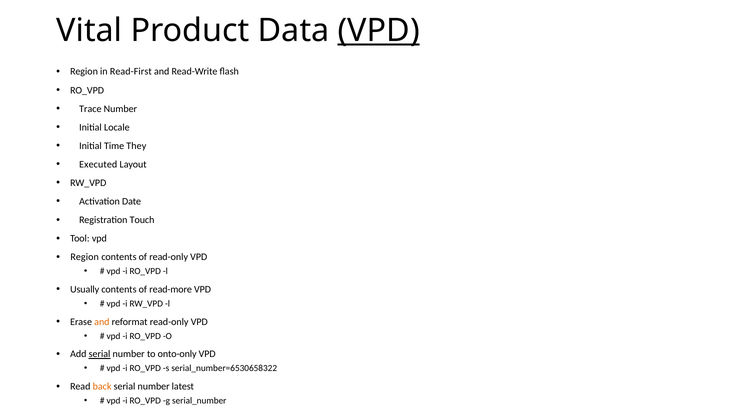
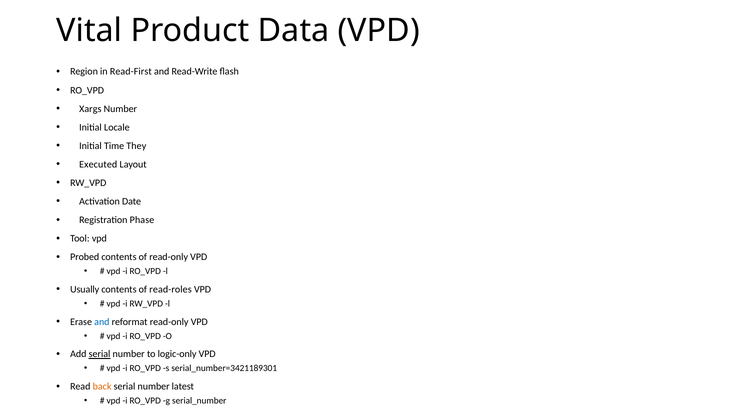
VPD underline: present -> none (379, 31)
Trace: Trace -> Xargs (90, 109)
Touch: Touch -> Phase (142, 220)
Region: Region -> Probed (85, 257)
read-more: read-more -> read-roles (171, 289)
and colour: orange -> blue (102, 322)
onto-only: onto-only -> logic-only (177, 354)
serial_number=6530658322: serial_number=6530658322 -> serial_number=3421189301 (224, 368)
